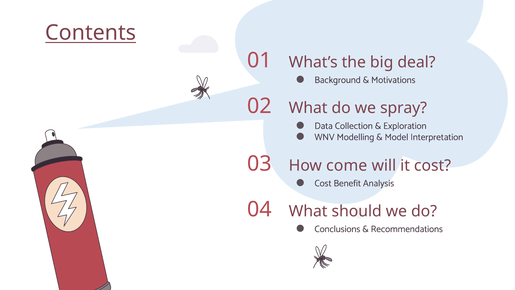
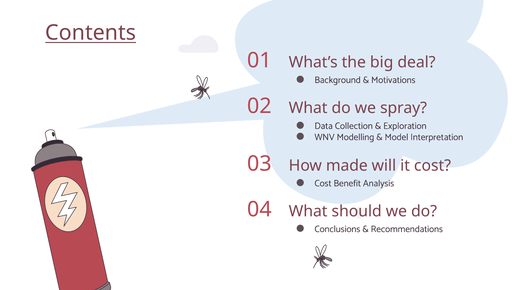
come: come -> made (347, 165)
